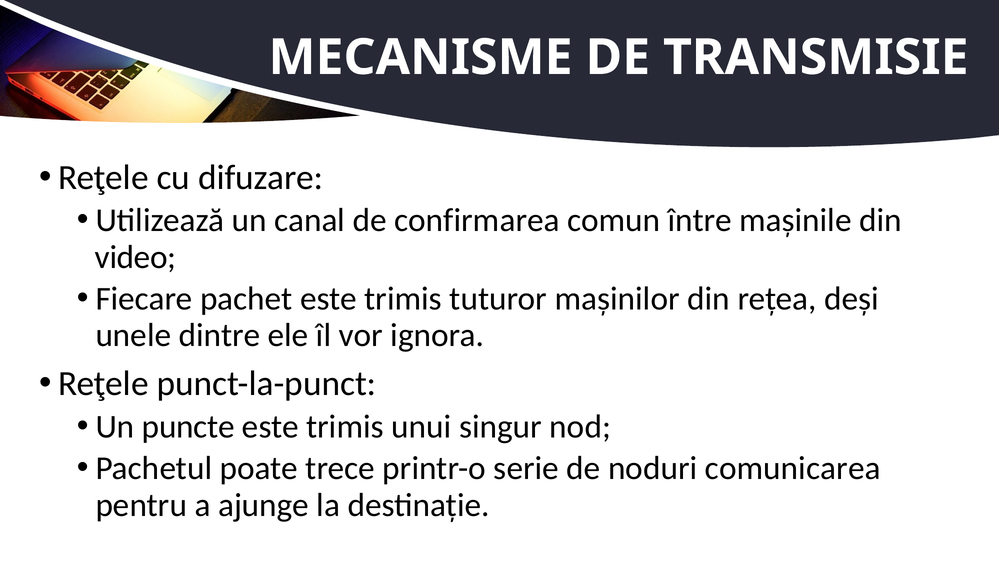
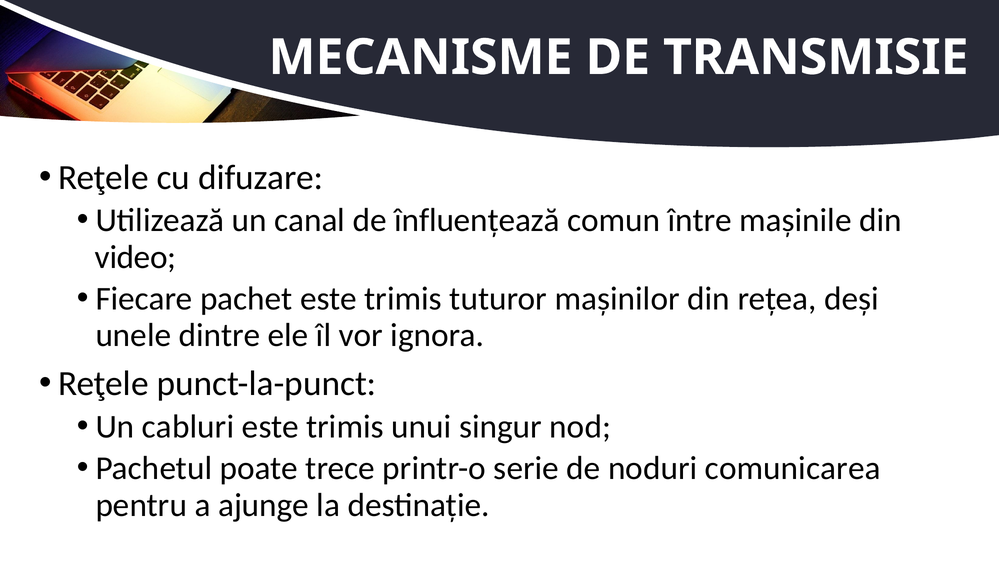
confirmarea: confirmarea -> înfluențează (477, 220)
puncte: puncte -> cabluri (188, 426)
